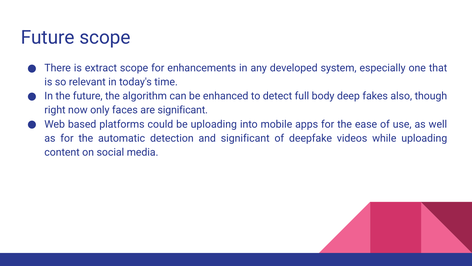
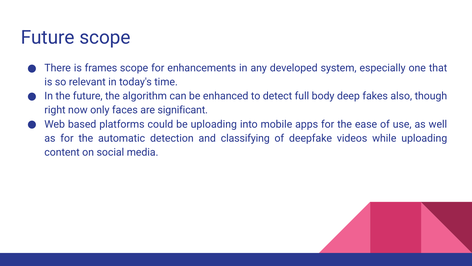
extract: extract -> frames (101, 68)
and significant: significant -> classifying (245, 138)
